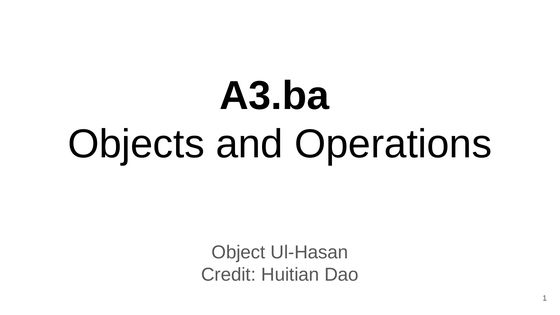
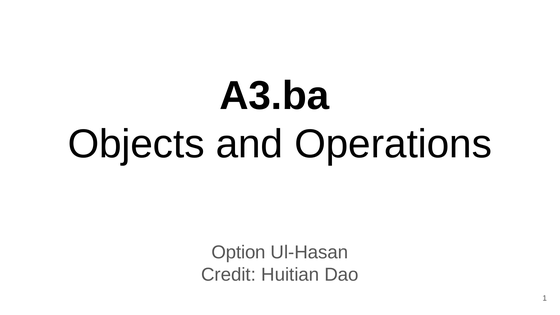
Object: Object -> Option (239, 252)
